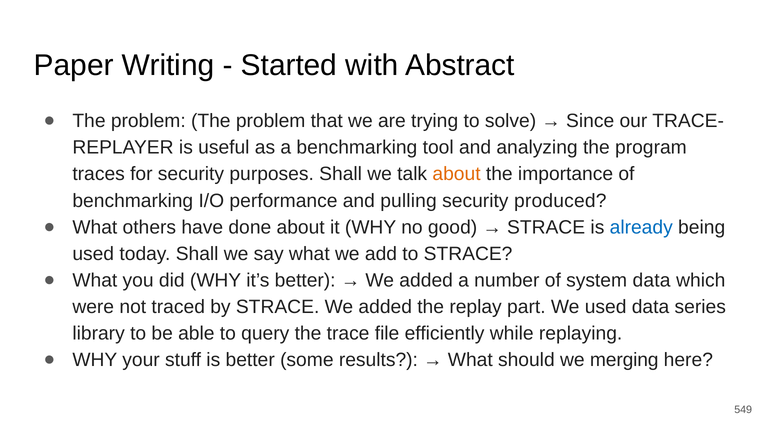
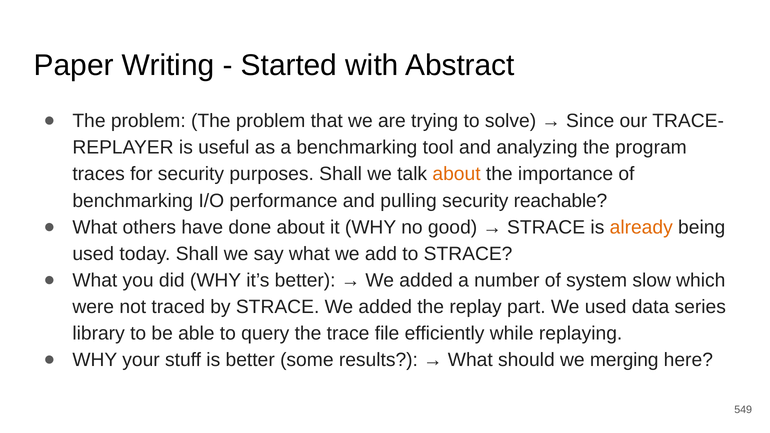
produced: produced -> reachable (560, 201)
already colour: blue -> orange (641, 227)
system data: data -> slow (652, 280)
